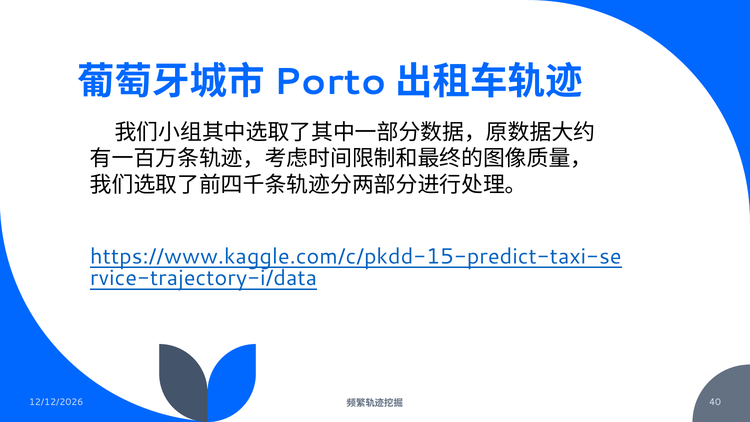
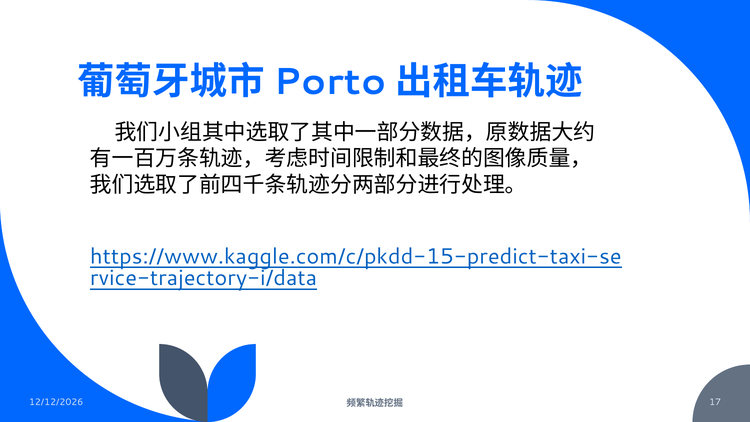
40: 40 -> 17 (715, 402)
